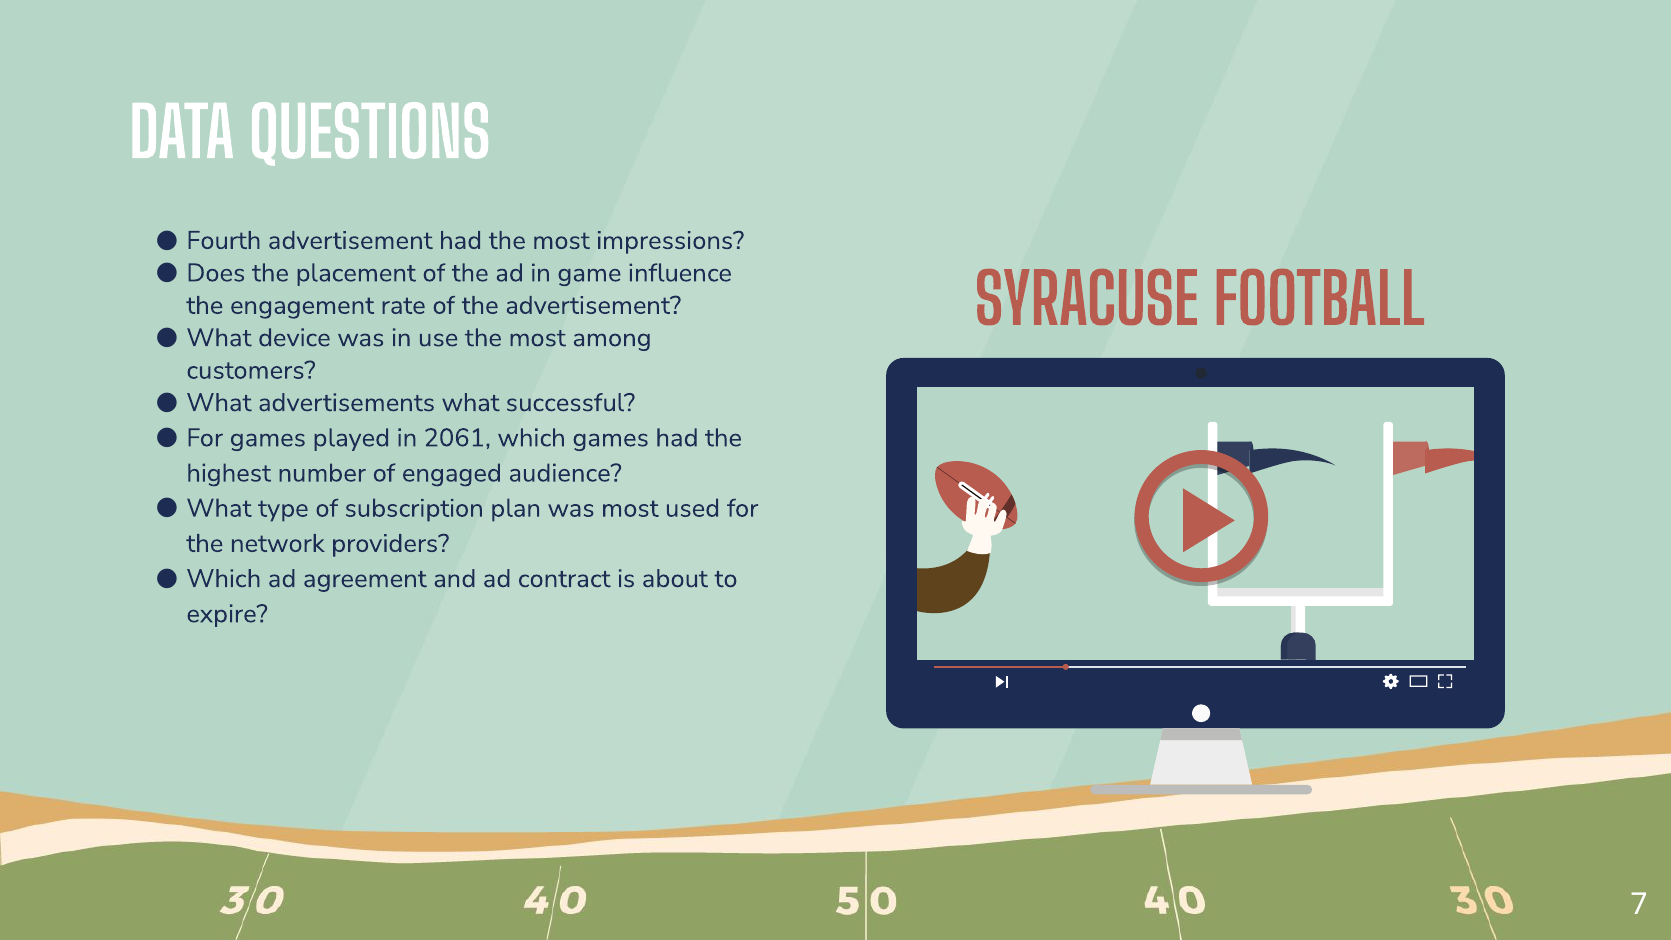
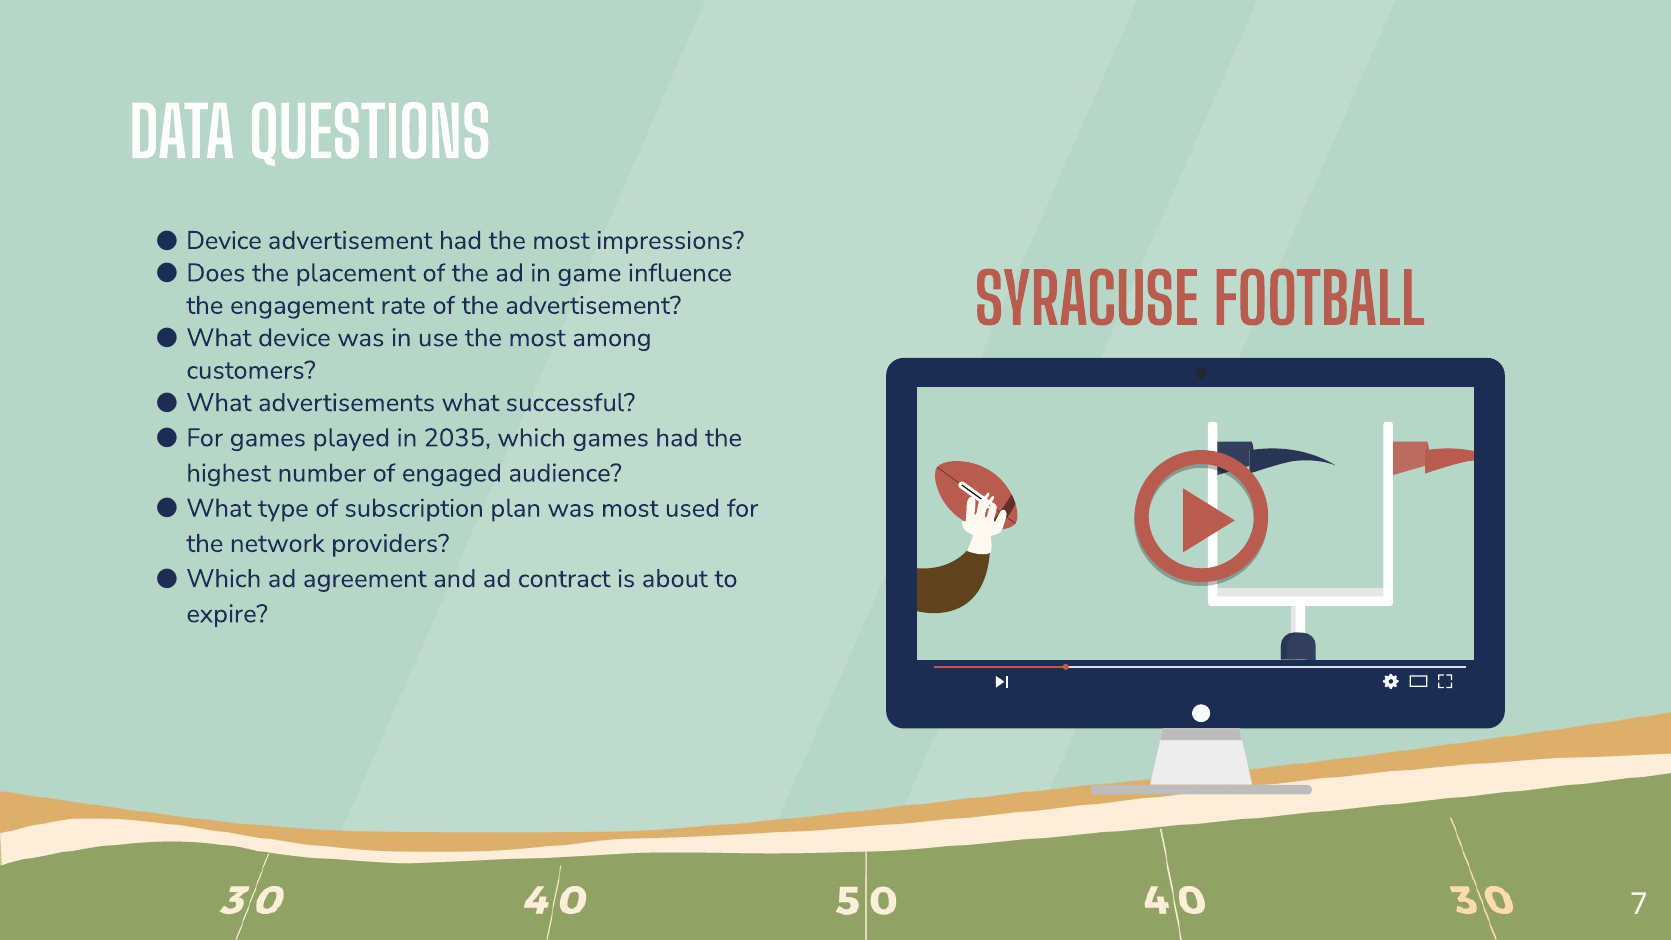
Fourth: Fourth -> Device (224, 241)
2061: 2061 -> 2035 (457, 438)
